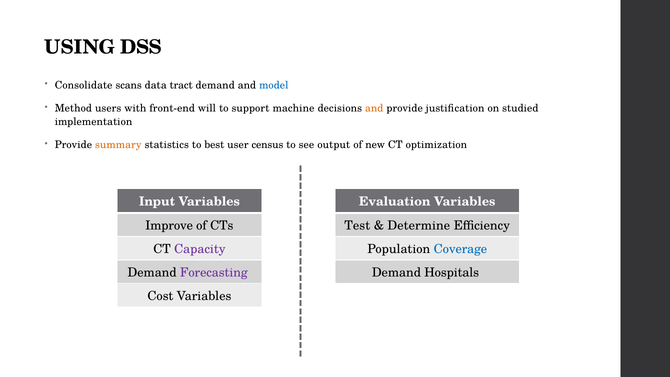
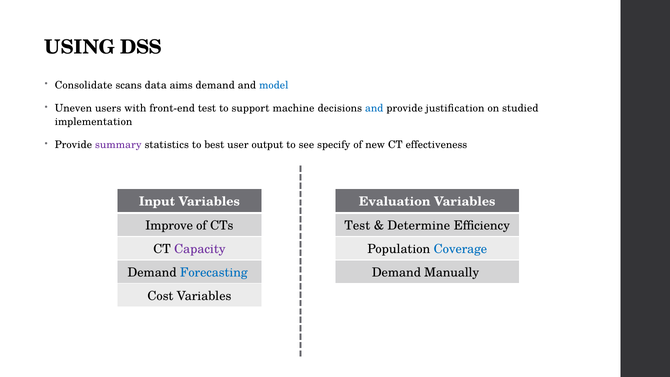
tract: tract -> aims (181, 85)
Method: Method -> Uneven (73, 108)
front-end will: will -> test (207, 108)
and colour: orange -> blue (374, 108)
summary colour: orange -> purple (118, 145)
census: census -> output (267, 145)
output: output -> specify (334, 145)
optimization: optimization -> effectiveness (436, 145)
Forecasting colour: purple -> blue (214, 272)
Hospitals: Hospitals -> Manually (452, 272)
